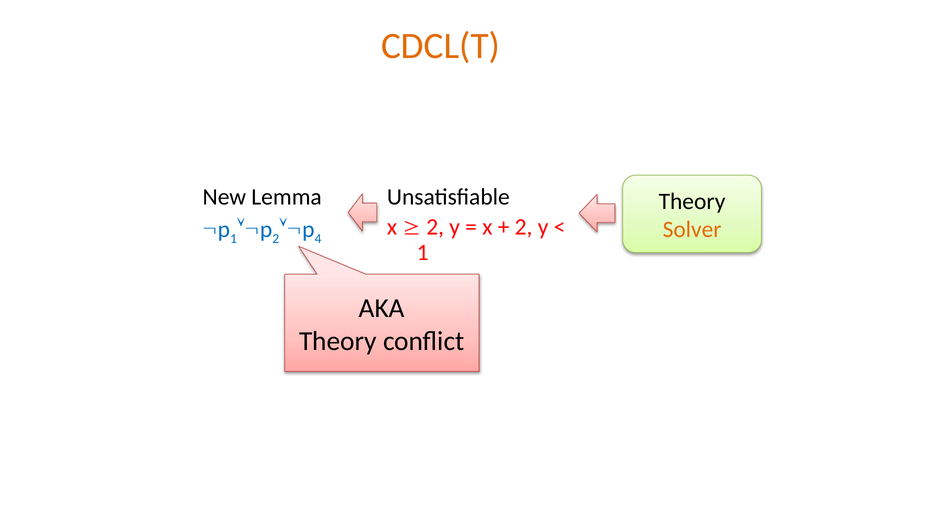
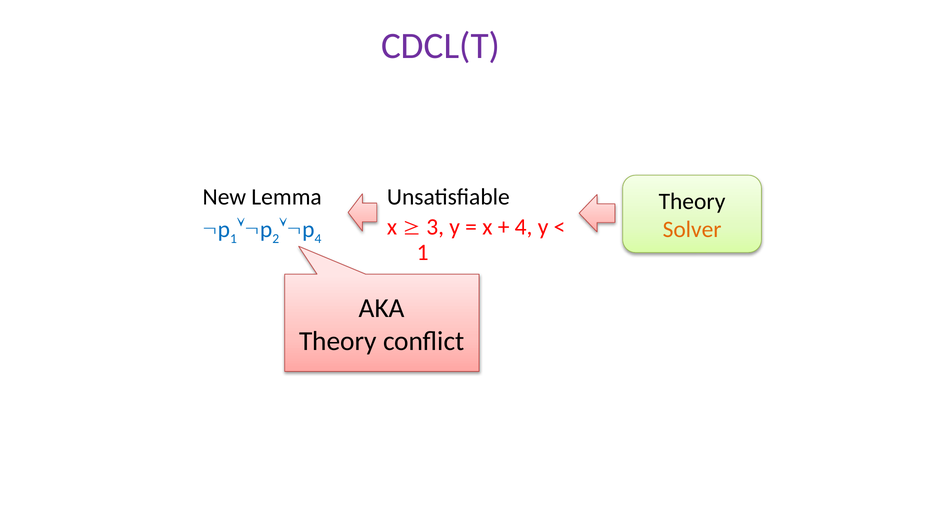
CDCL(T colour: orange -> purple (441, 46)
2: 2 -> 3 (435, 227)
2: 2 -> 4 (524, 227)
